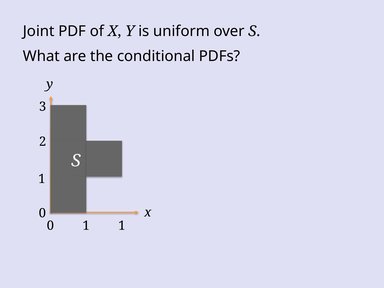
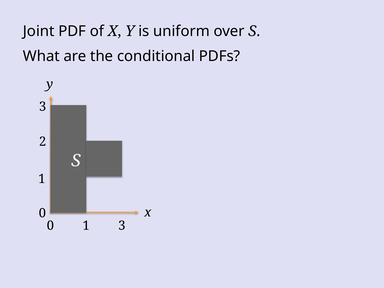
0 1 1: 1 -> 3 (122, 226)
